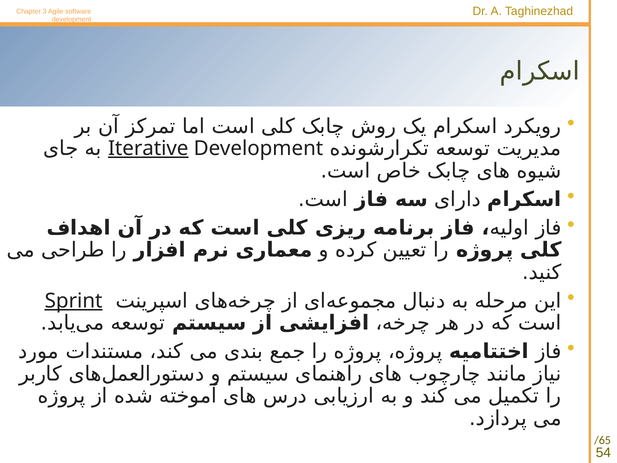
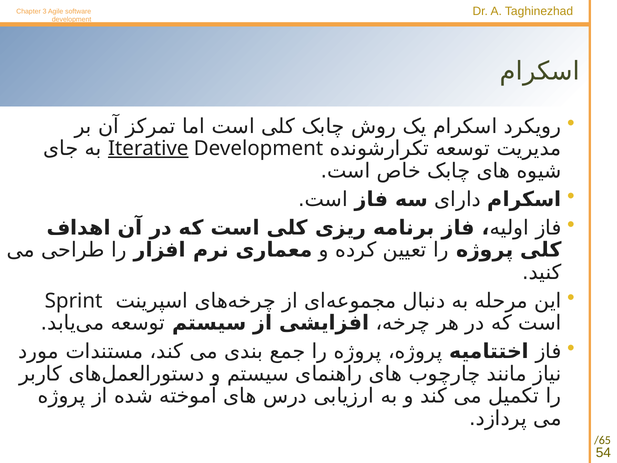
Sprint underline: present -> none (74, 301)
